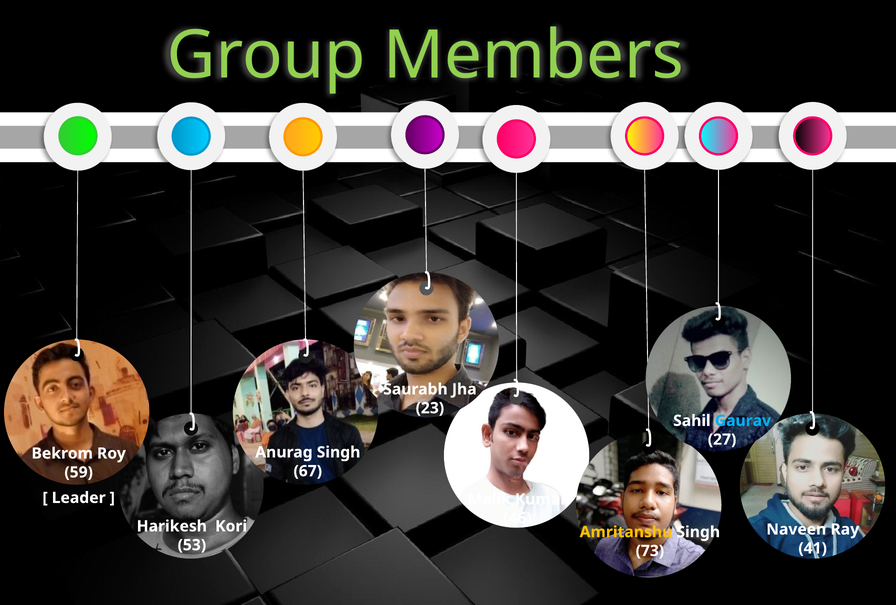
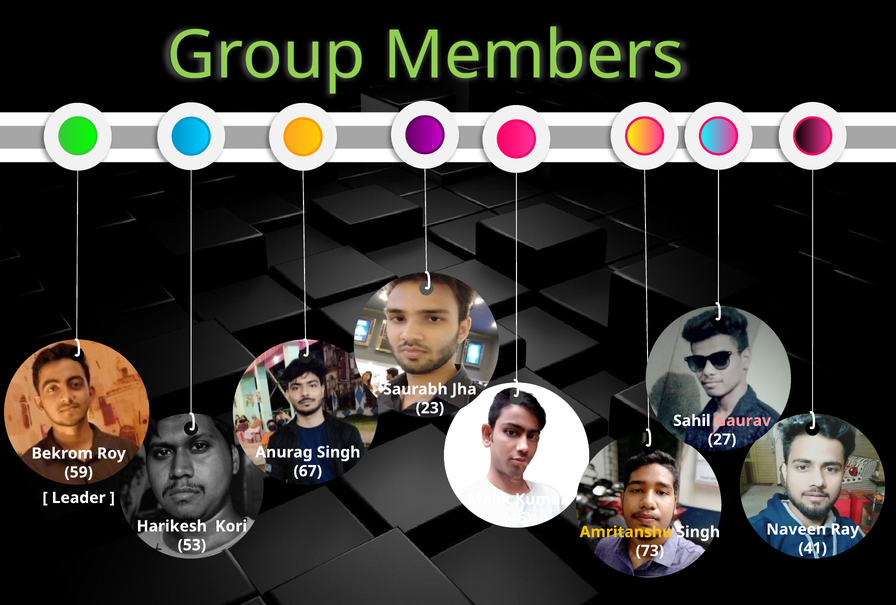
Gaurav colour: light blue -> pink (743, 421)
